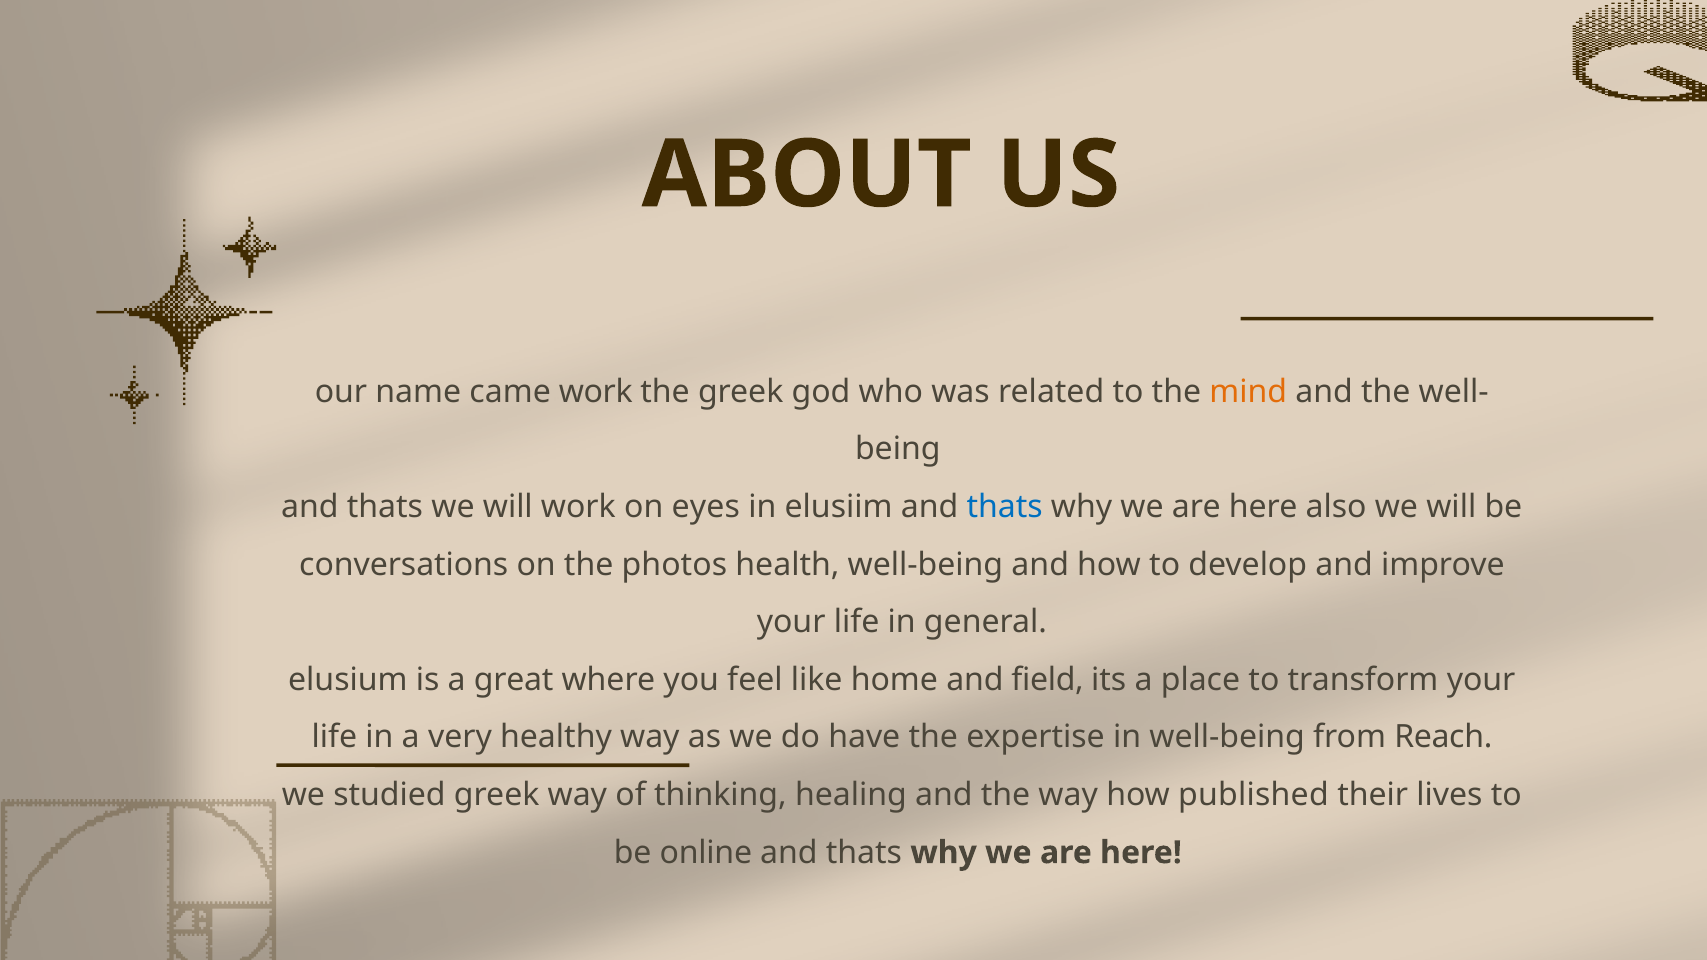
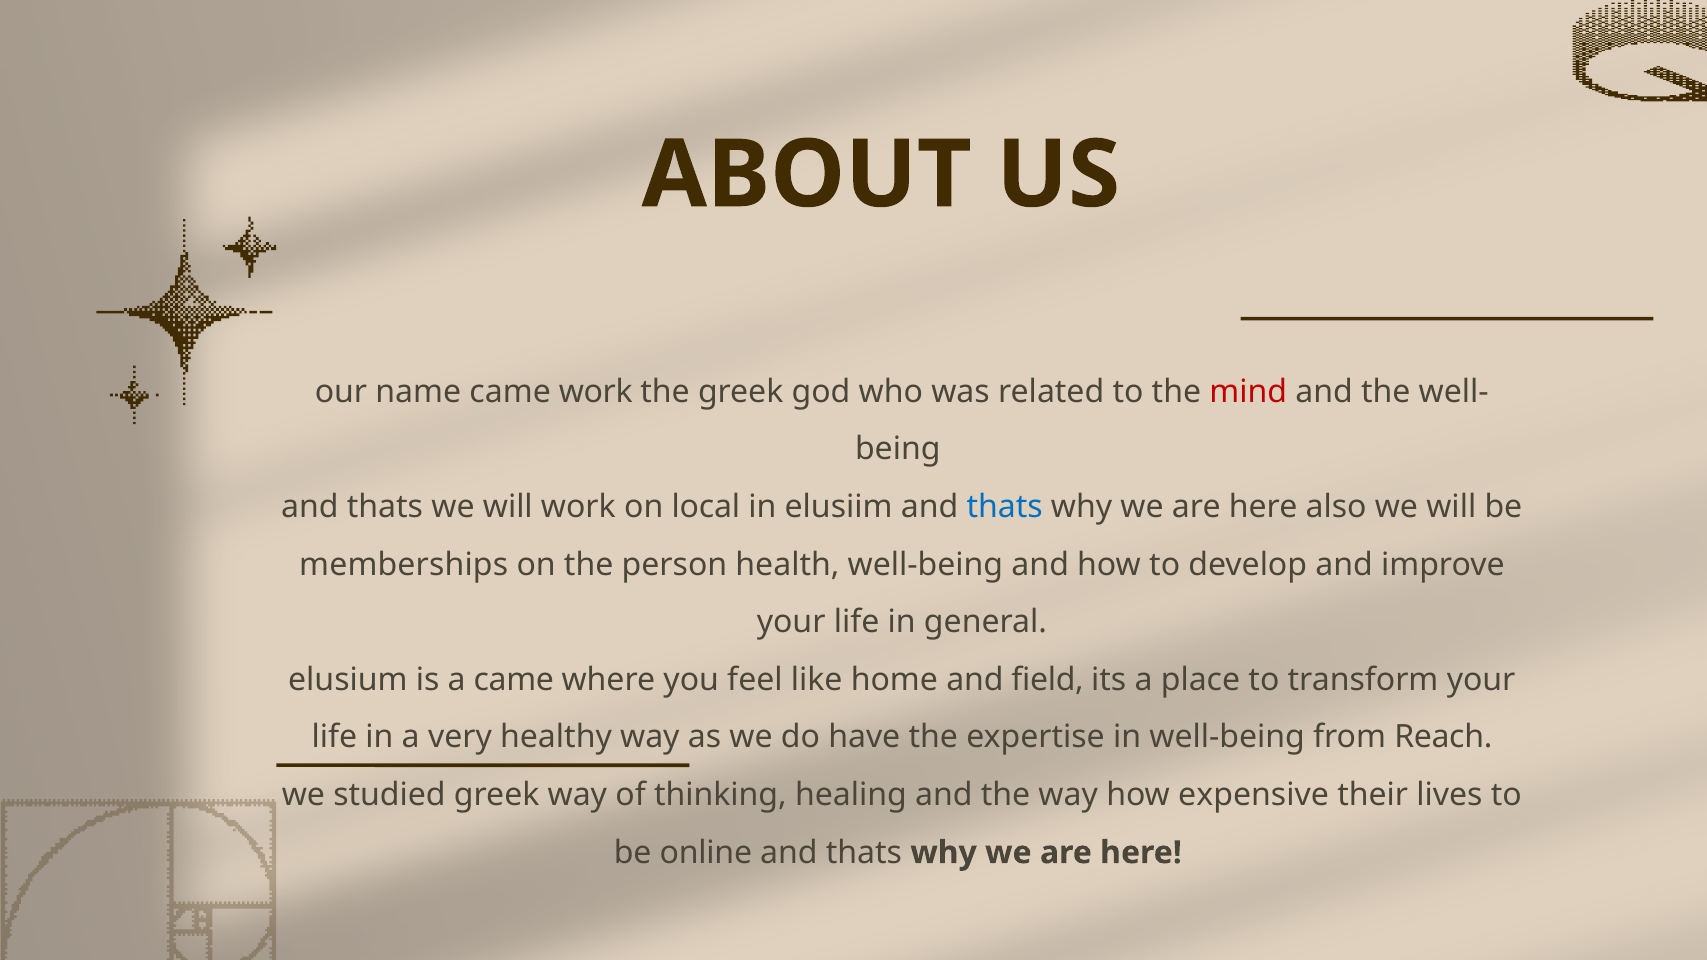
mind colour: orange -> red (1248, 392)
eyes: eyes -> local (706, 507)
conversations: conversations -> memberships (404, 565)
photos: photos -> person (674, 565)
a great: great -> came (514, 680)
published: published -> expensive (1254, 795)
